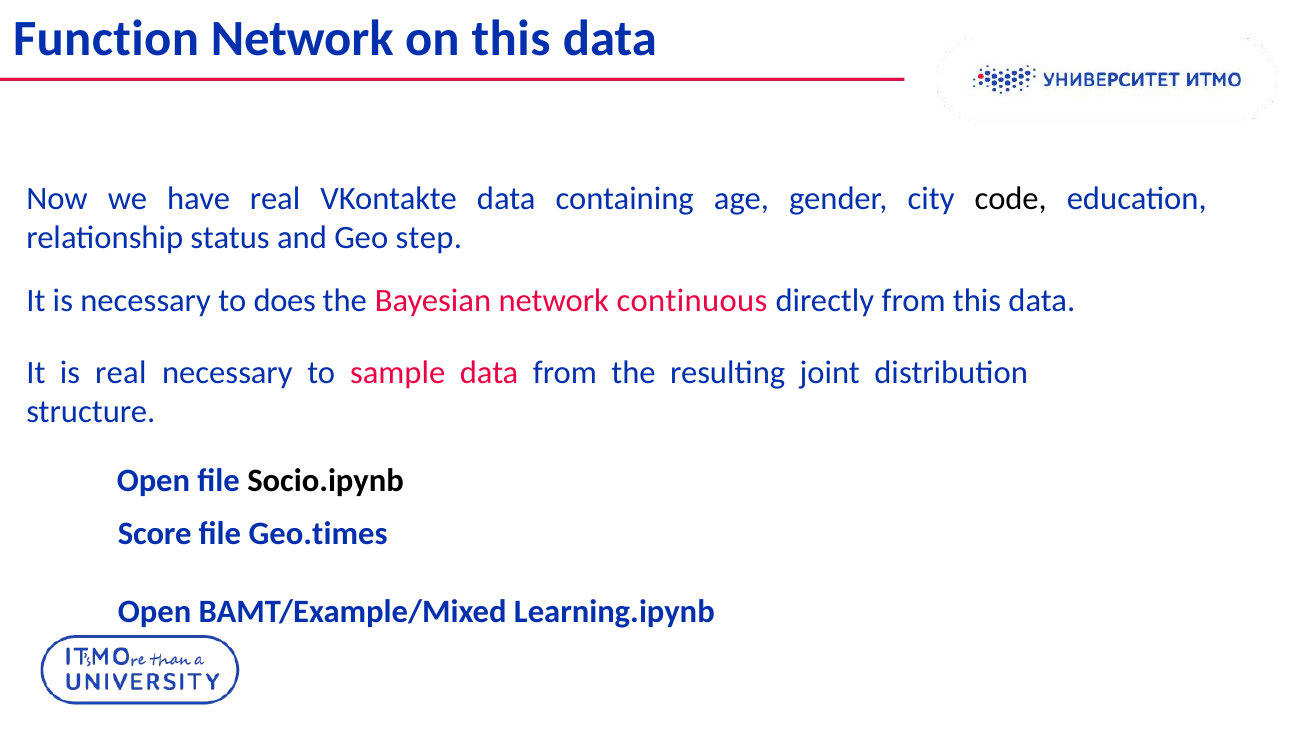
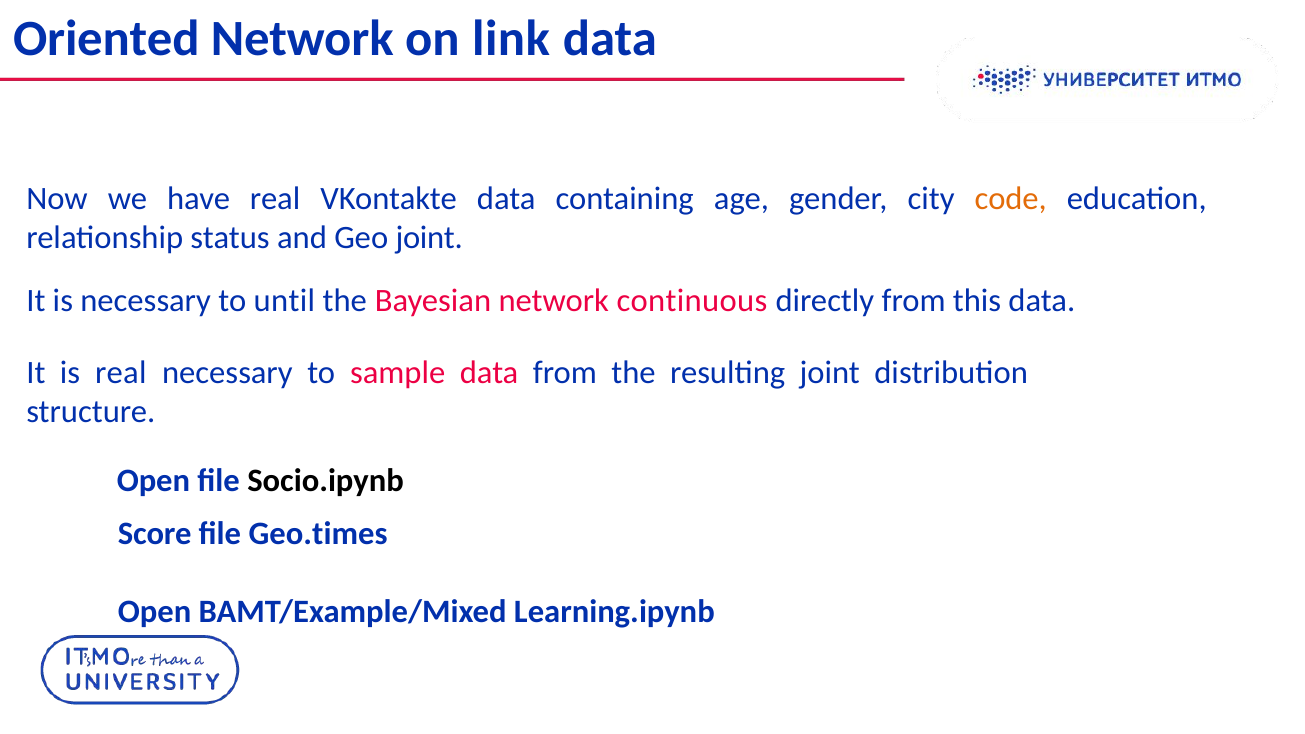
Function: Function -> Oriented (106, 39)
on this: this -> link (511, 39)
code colour: black -> orange (1011, 198)
Geo step: step -> joint (429, 238)
does: does -> until (284, 301)
